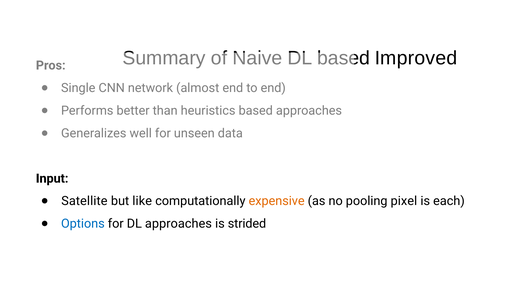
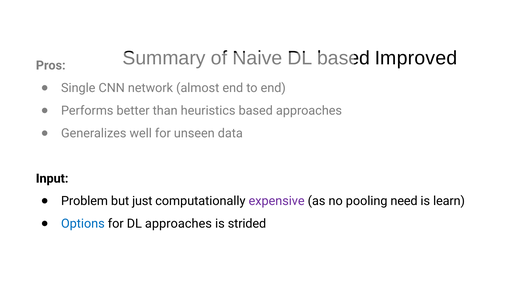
Satellite: Satellite -> Problem (85, 201)
like: like -> just (142, 201)
expensive colour: orange -> purple (277, 201)
pixel: pixel -> need (404, 201)
each: each -> learn (449, 201)
